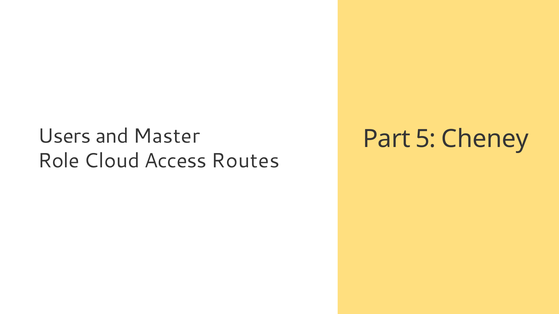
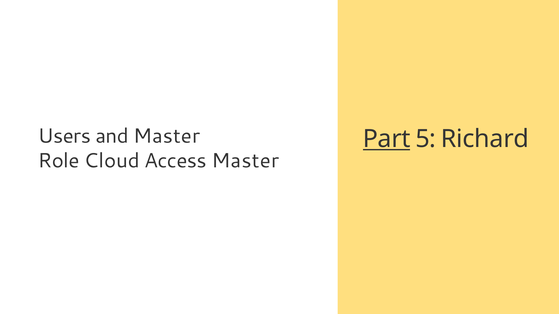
Part underline: none -> present (387, 139)
Cheney: Cheney -> Richard (485, 139)
Access Routes: Routes -> Master (245, 161)
